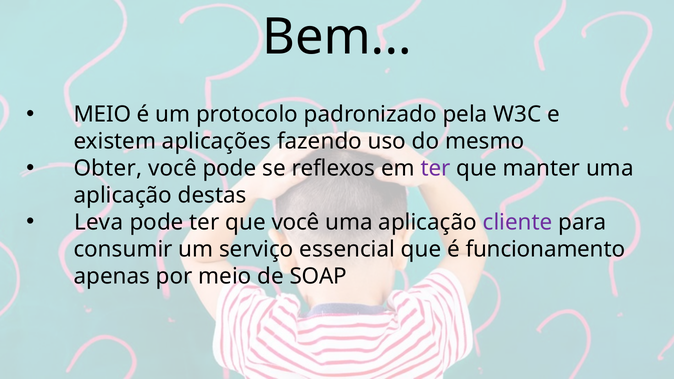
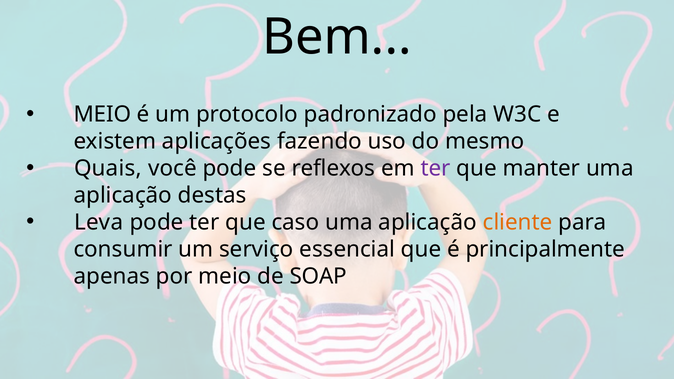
Obter: Obter -> Quais (108, 168)
que você: você -> caso (295, 222)
cliente colour: purple -> orange (518, 222)
funcionamento: funcionamento -> principalmente (545, 249)
